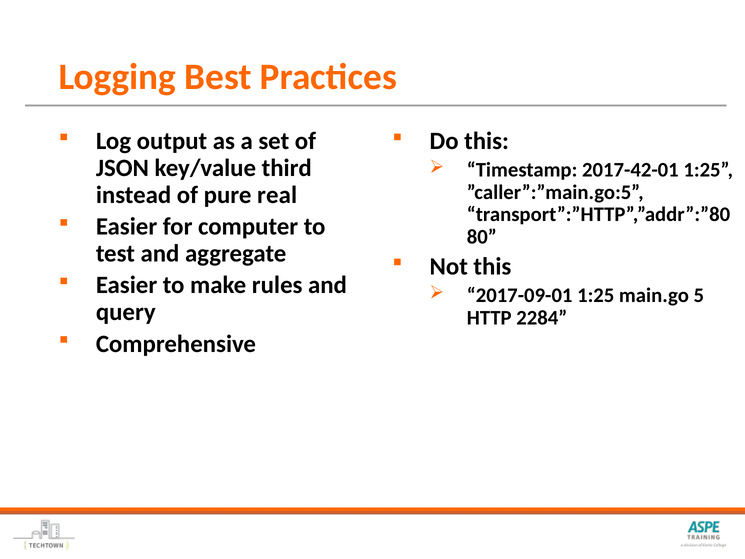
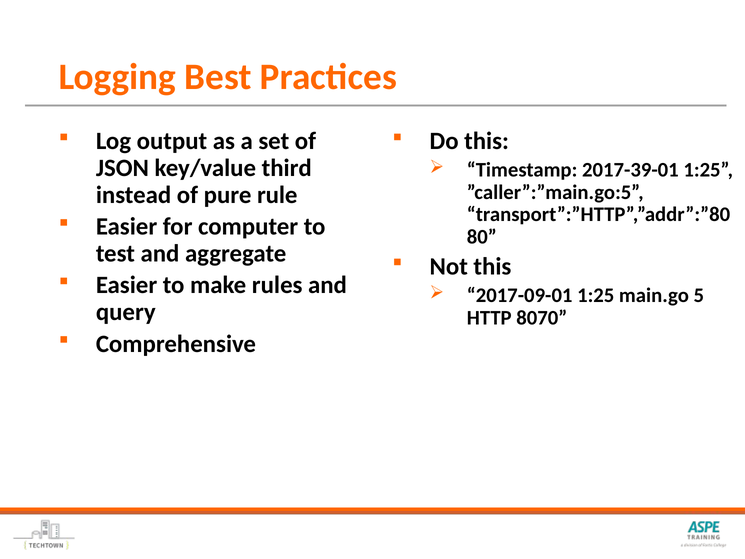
2017-42-01: 2017-42-01 -> 2017-39-01 (630, 170)
real: real -> rule (277, 195)
2284: 2284 -> 8070 (542, 318)
